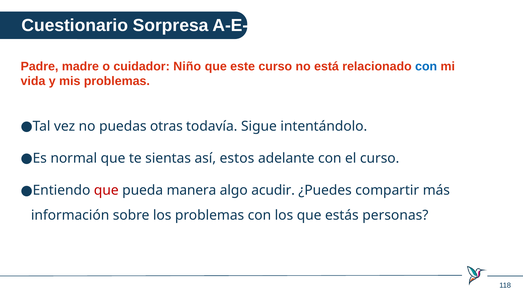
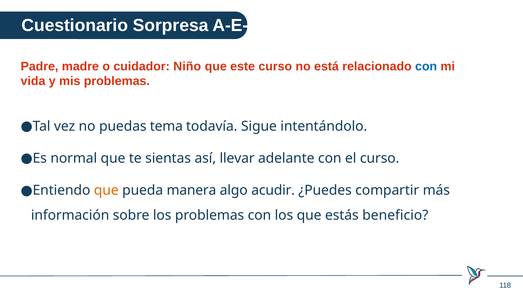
otras: otras -> tema (166, 126)
estos: estos -> llevar (237, 158)
que colour: red -> orange (106, 190)
personas: personas -> beneficio (395, 215)
